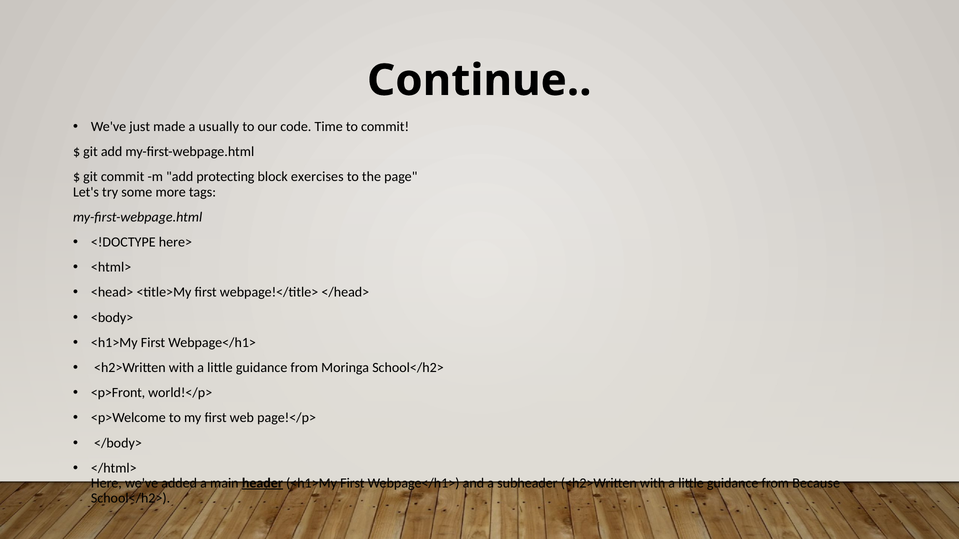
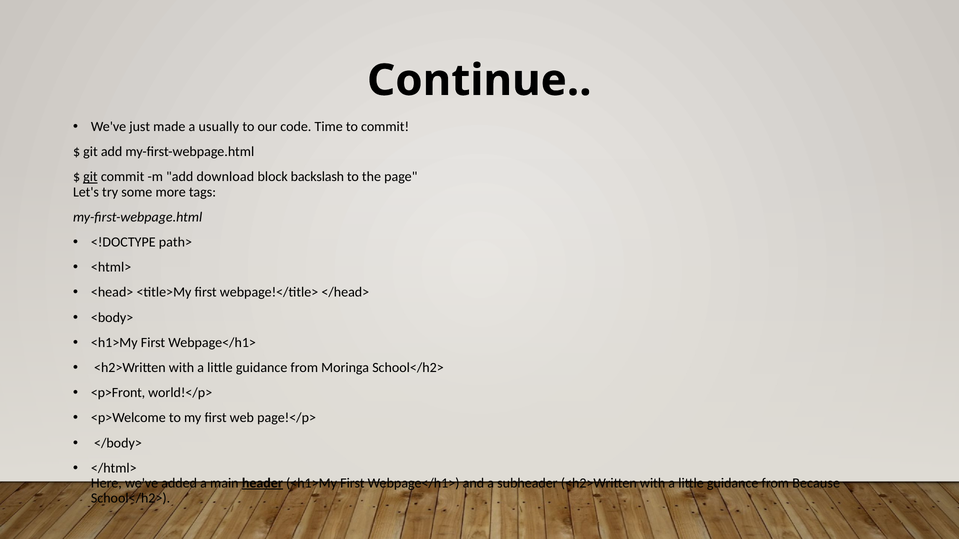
git underline: none -> present (90, 177)
protecting: protecting -> download (225, 177)
exercises: exercises -> backslash (317, 177)
here>: here> -> path> (175, 242)
